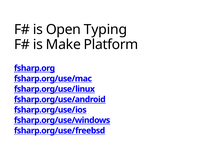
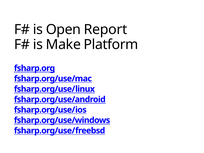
Typing: Typing -> Report (105, 29)
